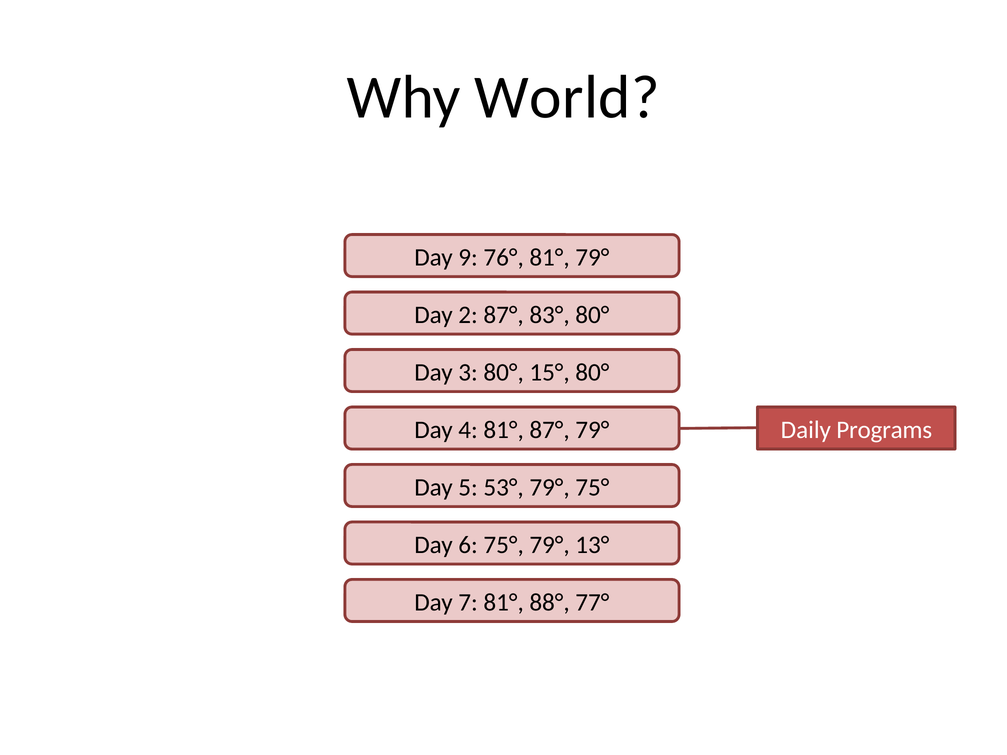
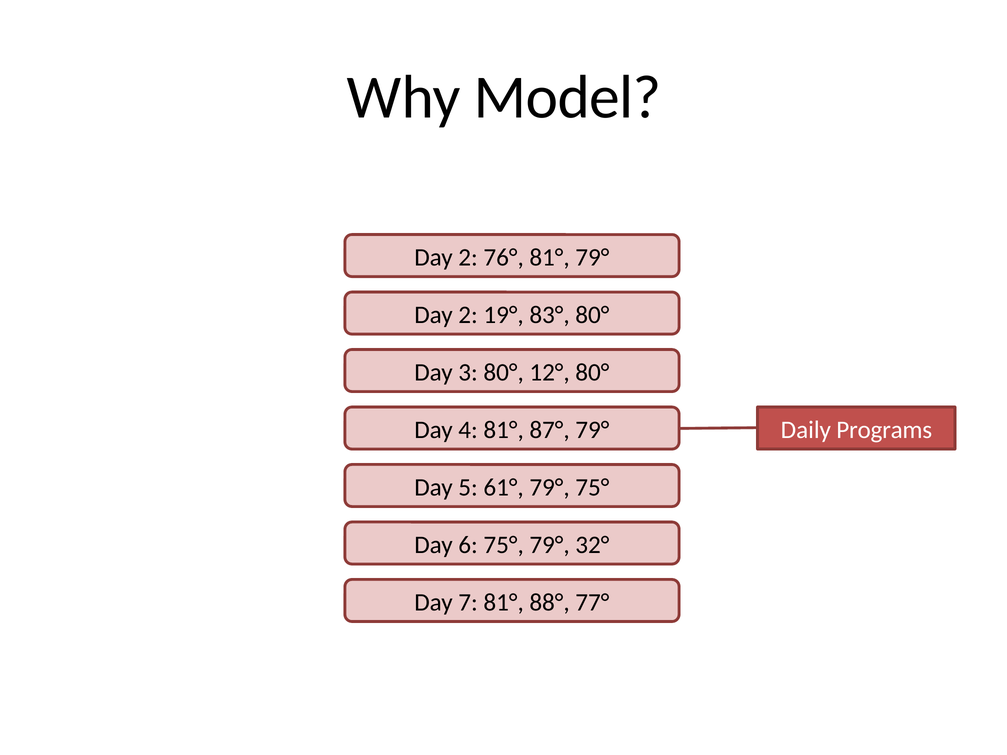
World: World -> Model (567, 97)
9: 9 -> 2 (468, 257)
2 87°: 87° -> 19° (504, 315)
15°: 15° -> 12° (550, 372)
53°: 53° -> 61° (504, 487)
13°: 13° -> 32° (592, 545)
